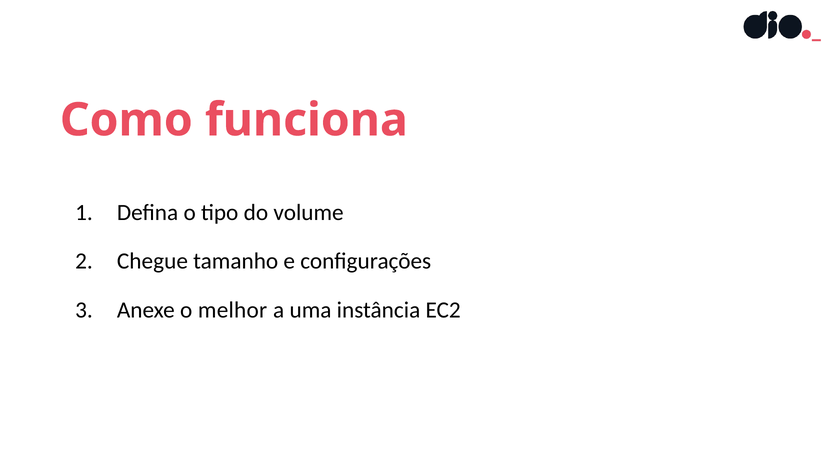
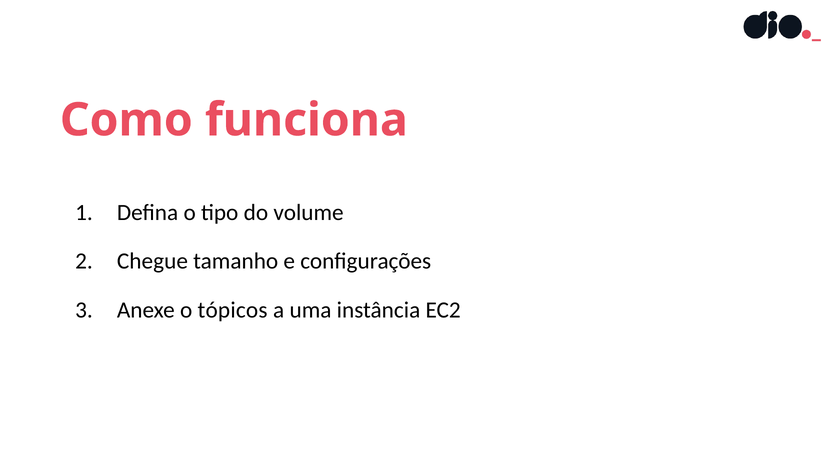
melhor: melhor -> tópicos (233, 310)
